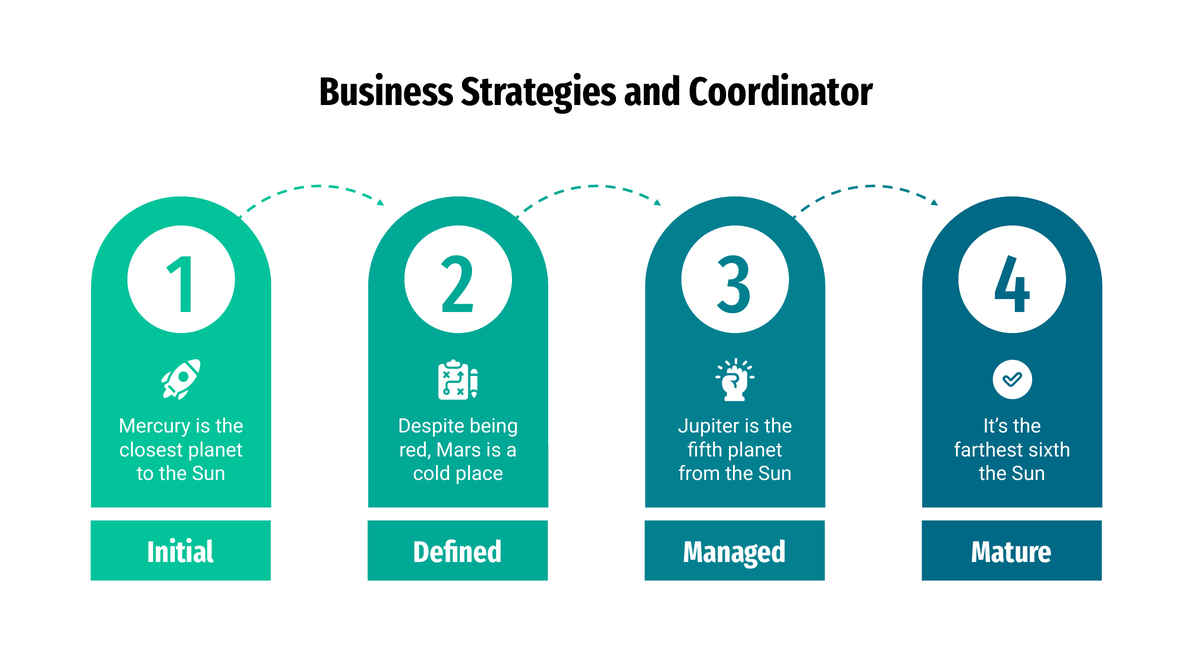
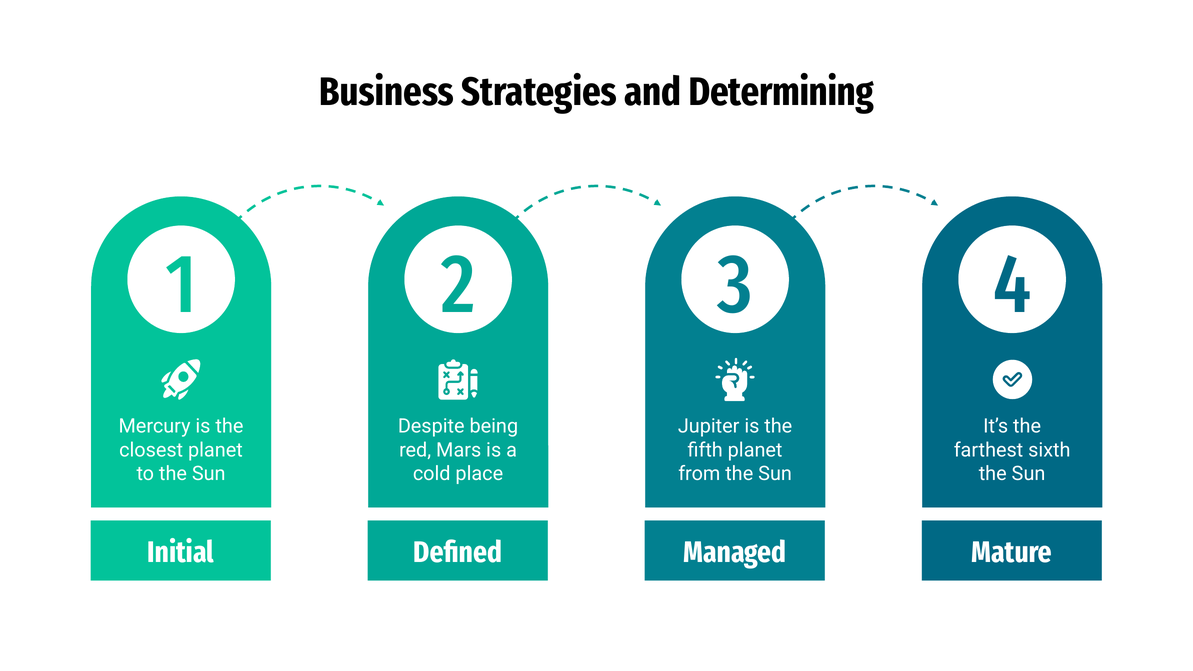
Coordinator: Coordinator -> Determining (781, 92)
